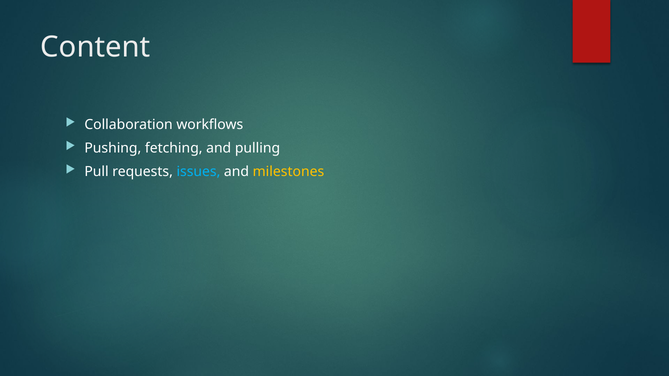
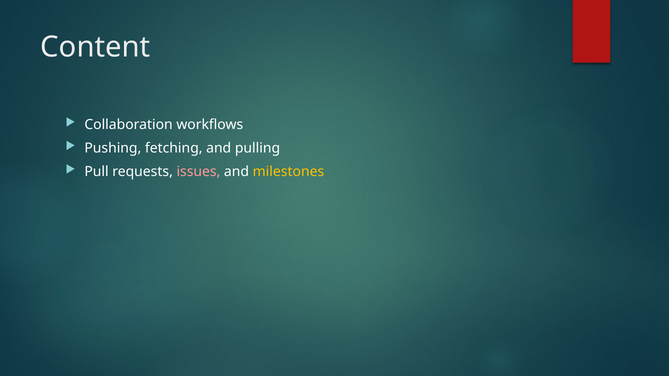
issues colour: light blue -> pink (198, 172)
